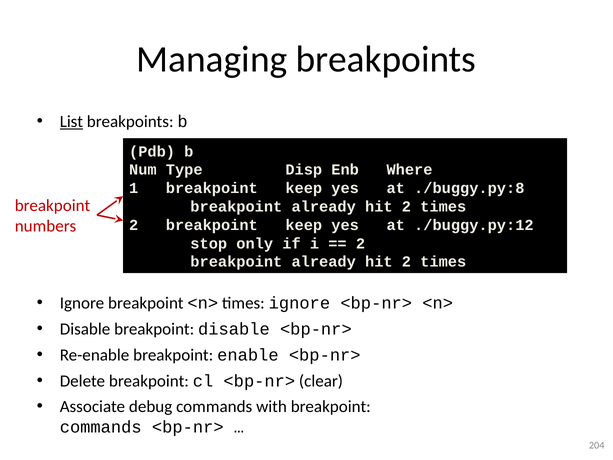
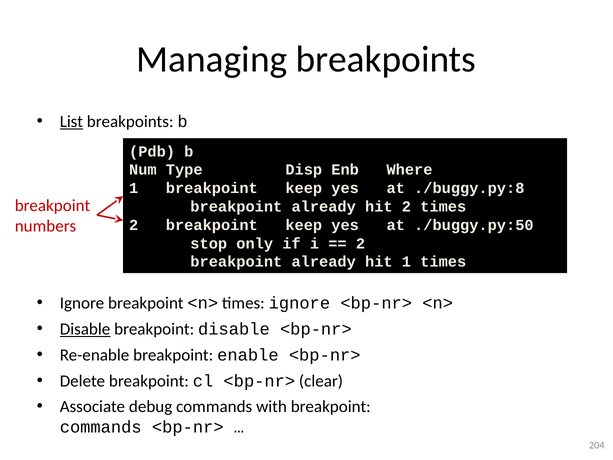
./buggy.py:12: ./buggy.py:12 -> ./buggy.py:50 (474, 225)
2: 2 -> 1 (406, 262)
Disable underline: none -> present (85, 329)
